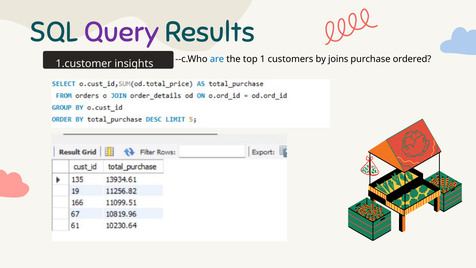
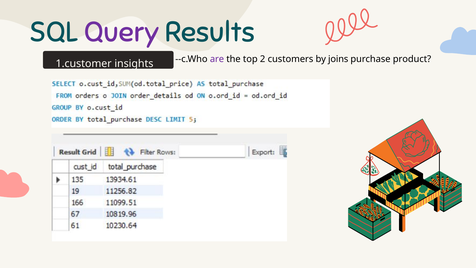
are colour: blue -> purple (217, 59)
1: 1 -> 2 (263, 59)
ordered: ordered -> product (412, 59)
